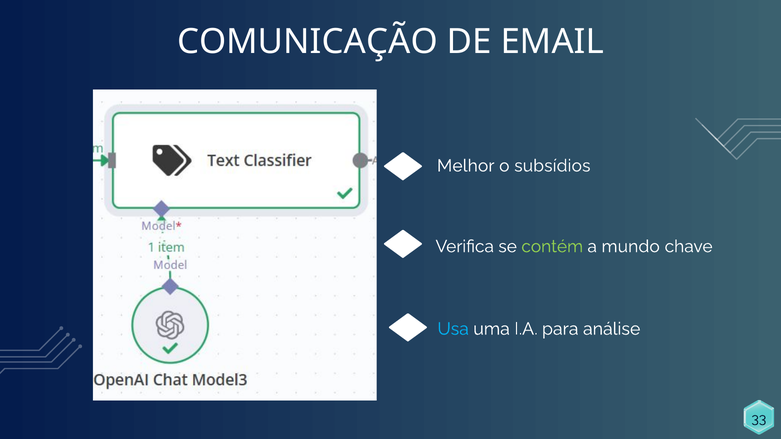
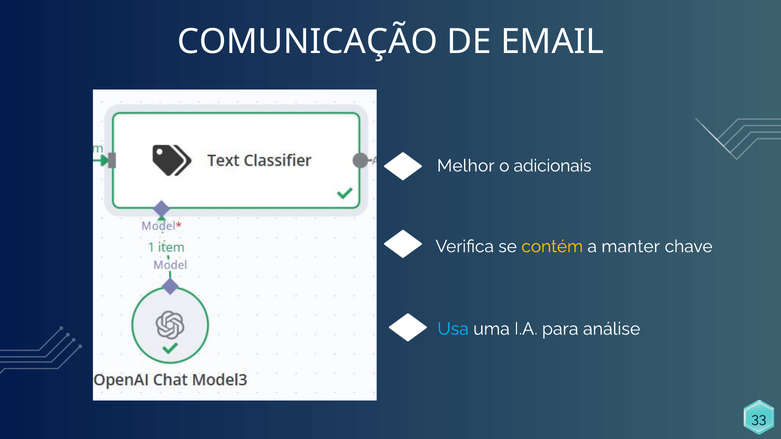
subsídios: subsídios -> adicionais (553, 166)
contém colour: light green -> yellow (552, 247)
mundo: mundo -> manter (631, 247)
